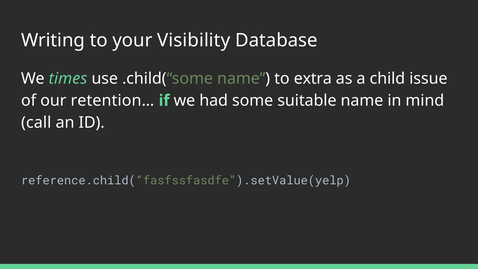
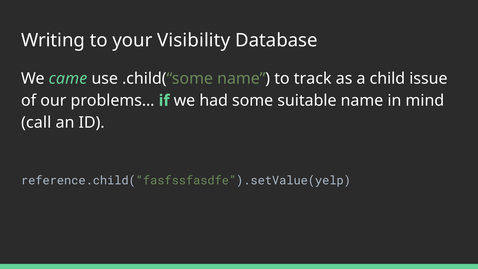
times: times -> came (68, 79)
extra: extra -> track (313, 79)
retention…: retention… -> problems… (113, 101)
